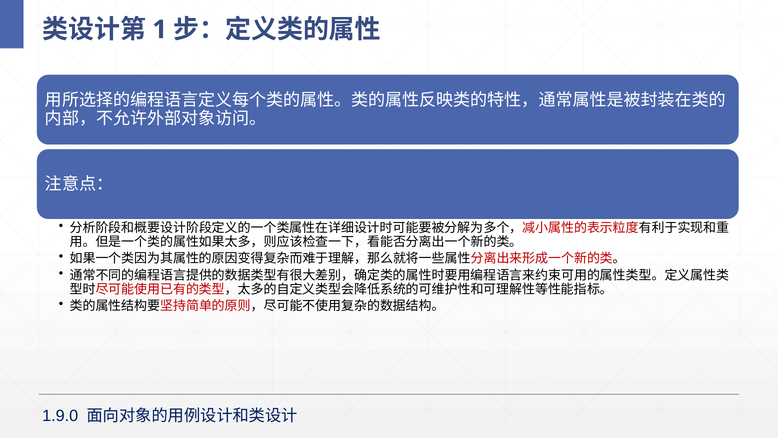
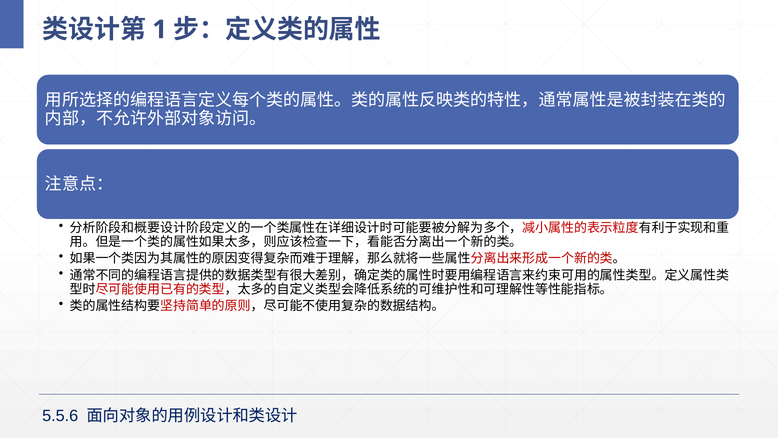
1.9.0: 1.9.0 -> 5.5.6 (60, 415)
